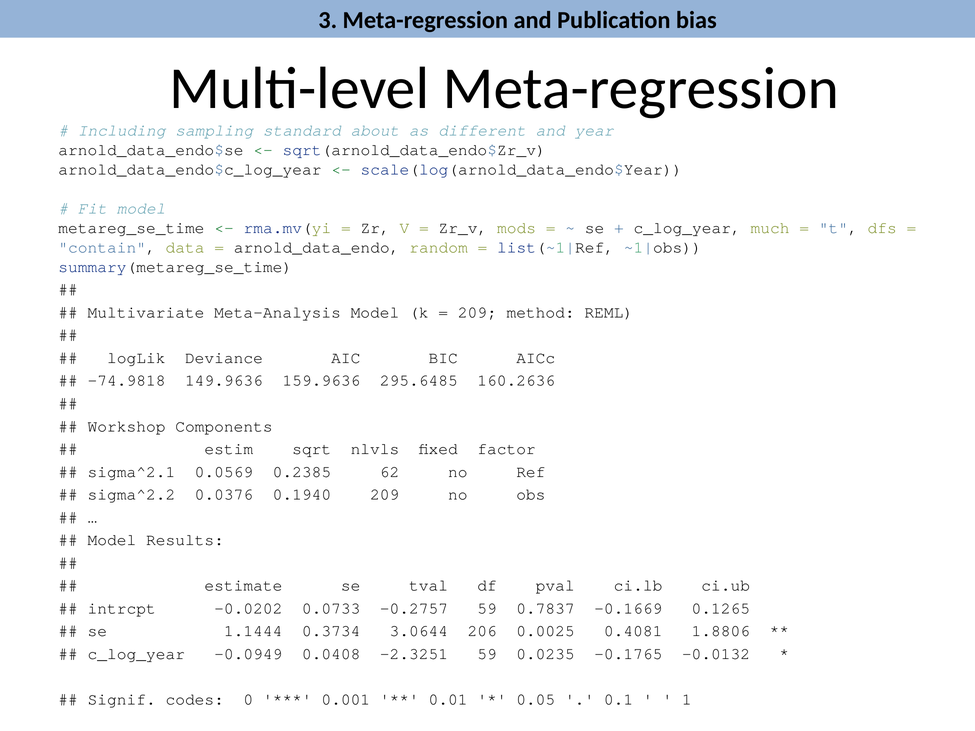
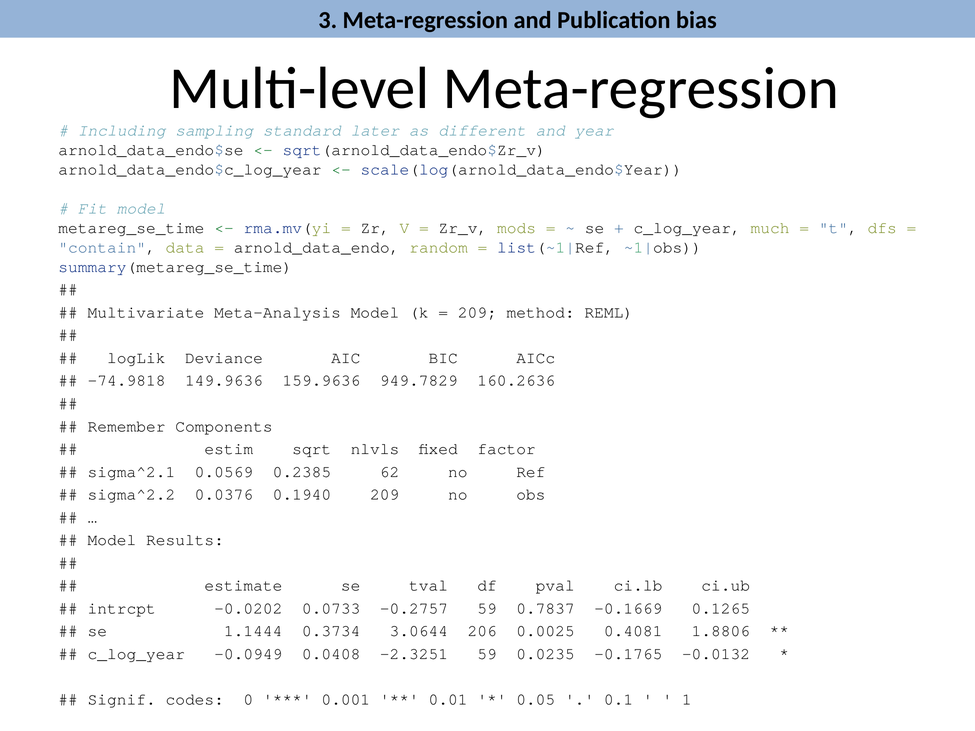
about: about -> later (375, 130)
295.6485: 295.6485 -> 949.7829 (419, 381)
Workshop: Workshop -> Remember (127, 426)
